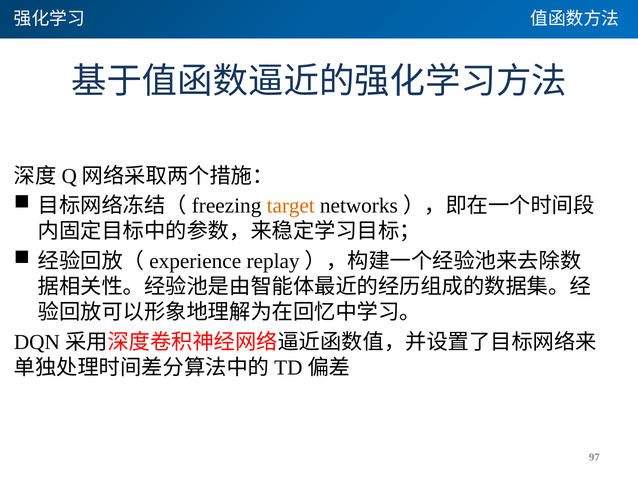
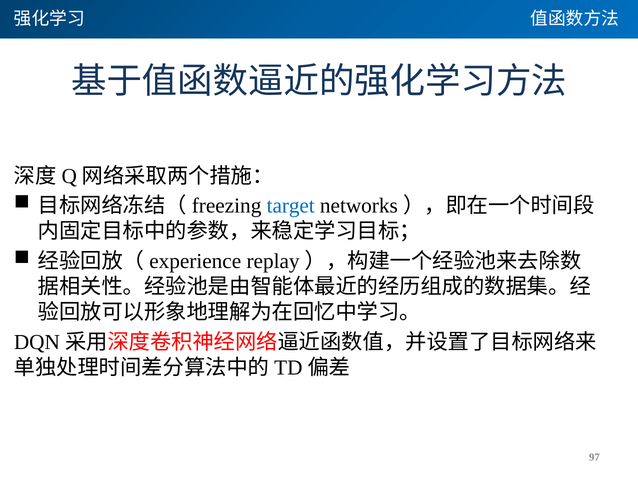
target colour: orange -> blue (291, 206)
